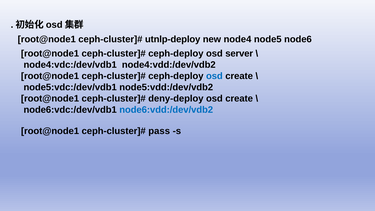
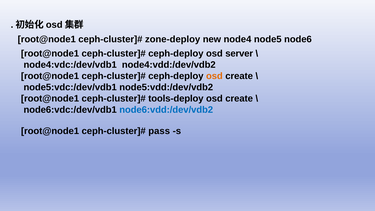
utnlp-deploy: utnlp-deploy -> zone-deploy (173, 39)
osd colour: blue -> orange (214, 76)
deny-deploy: deny-deploy -> tools-deploy (176, 98)
